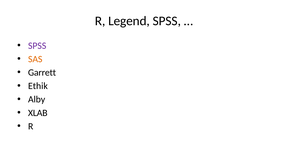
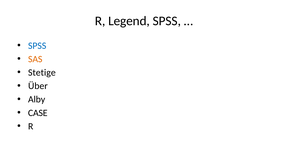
SPSS colour: purple -> blue (37, 46)
Garrett: Garrett -> Stetige (42, 73)
Ethik: Ethik -> Über (38, 86)
XLAB: XLAB -> CASE (38, 113)
